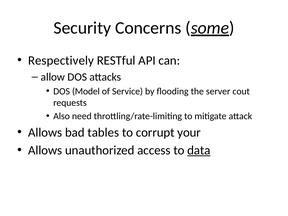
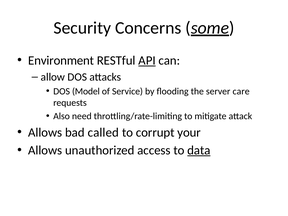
Respectively: Respectively -> Environment (61, 60)
API underline: none -> present (147, 60)
cout: cout -> care (241, 91)
tables: tables -> called (103, 132)
